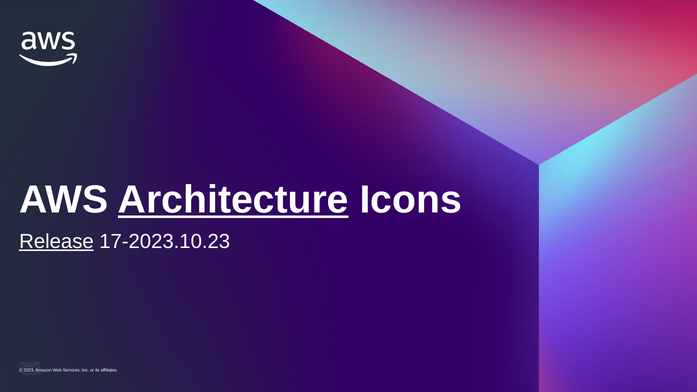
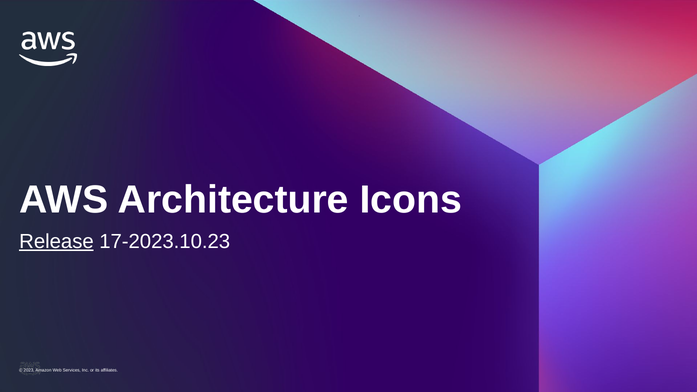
Architecture underline: present -> none (233, 200)
